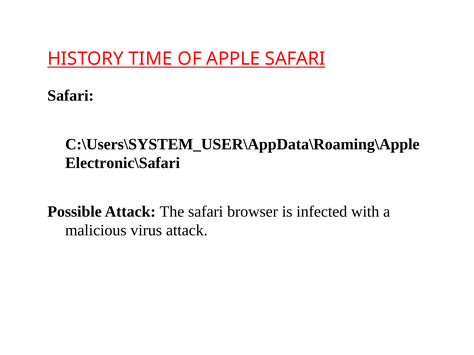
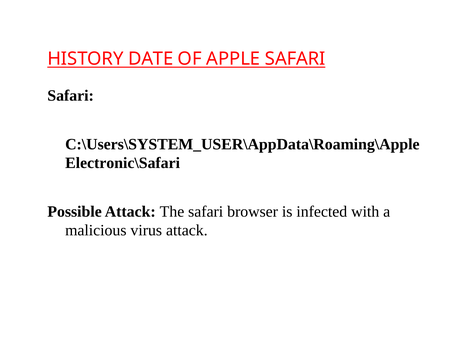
TIME: TIME -> DATE (151, 59)
